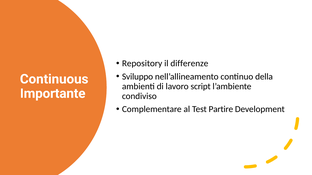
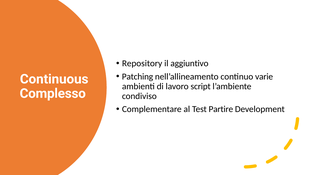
differenze: differenze -> aggiuntivo (189, 64)
Sviluppo: Sviluppo -> Patching (138, 77)
della: della -> varie (264, 77)
Importante: Importante -> Complesso (53, 94)
